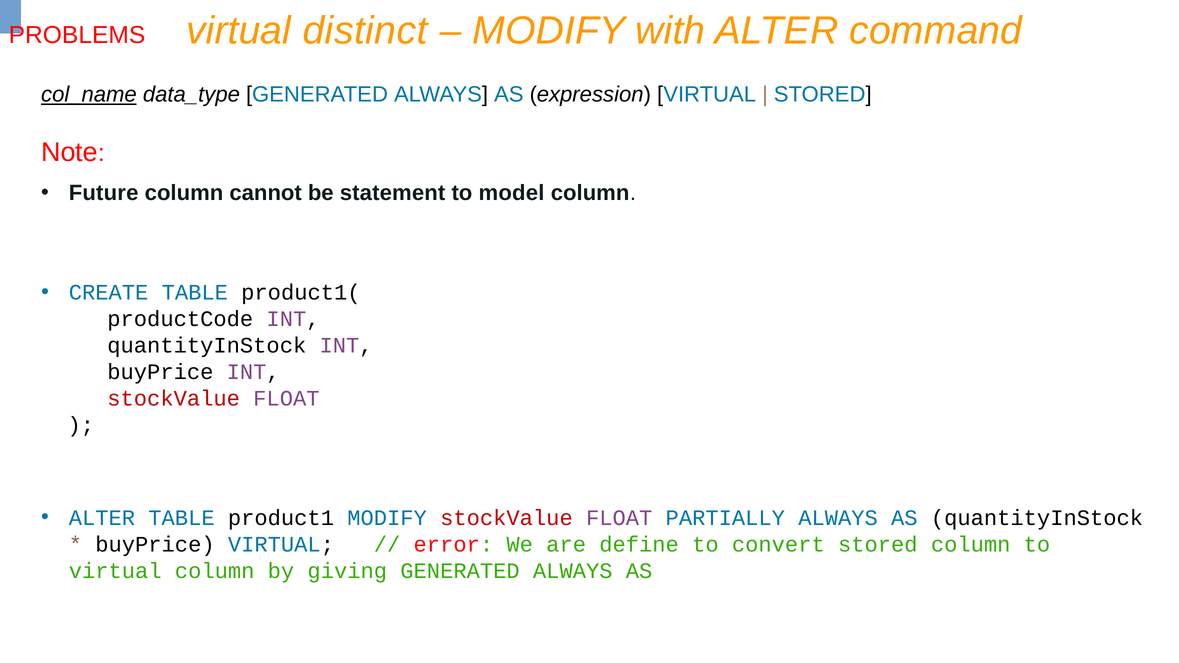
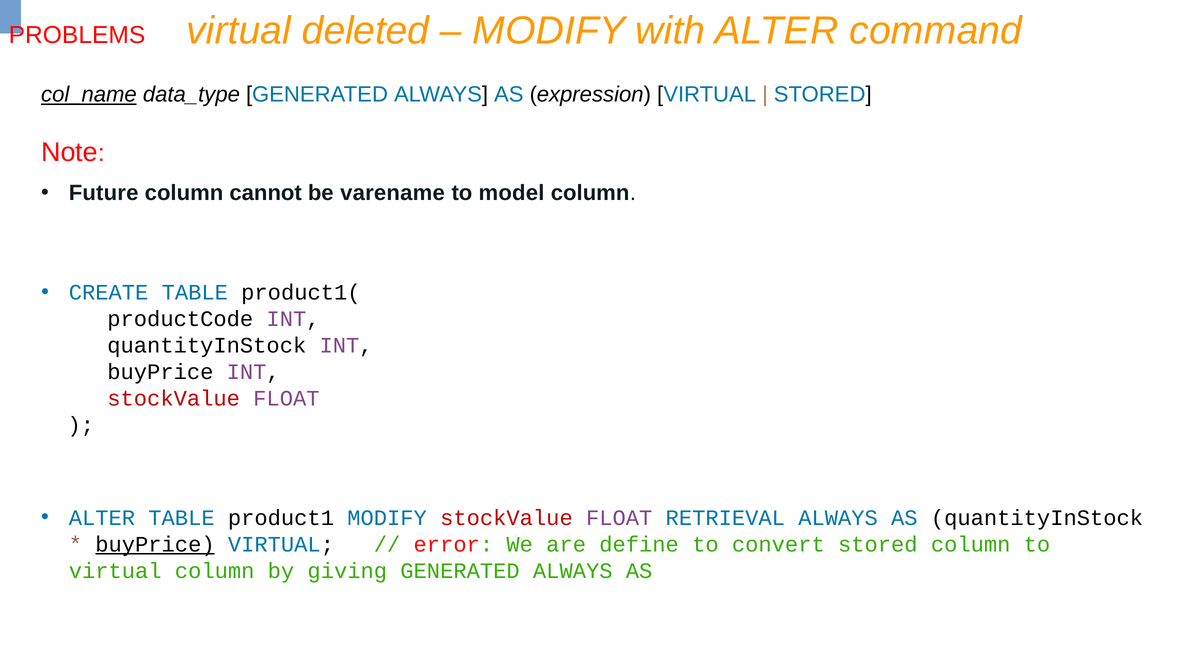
distinct: distinct -> deleted (365, 31)
statement: statement -> varename (393, 193)
PARTIALLY: PARTIALLY -> RETRIEVAL (725, 518)
buyPrice underline: none -> present (155, 545)
